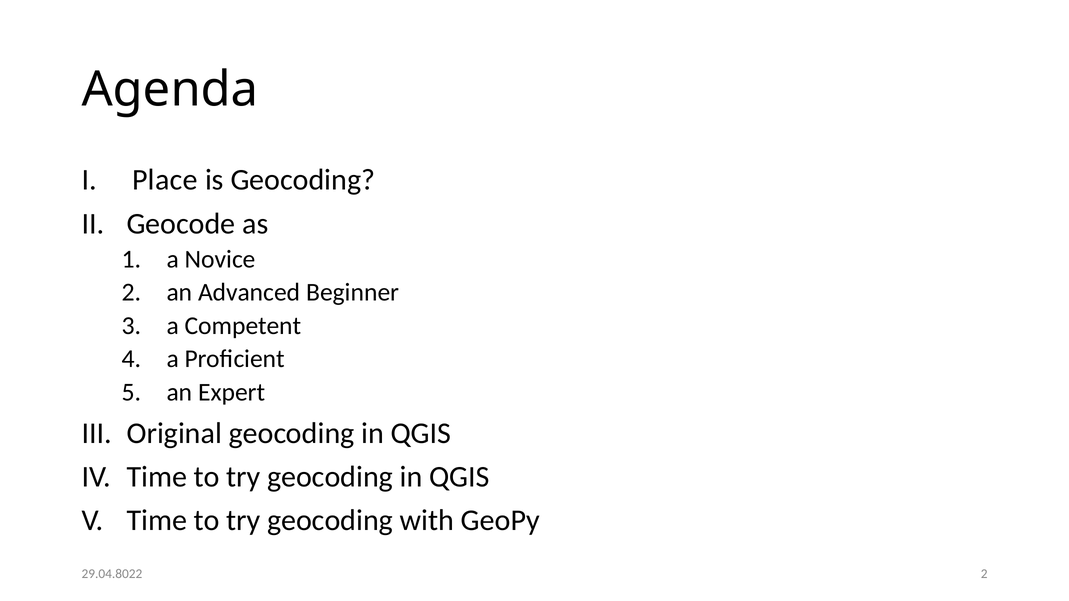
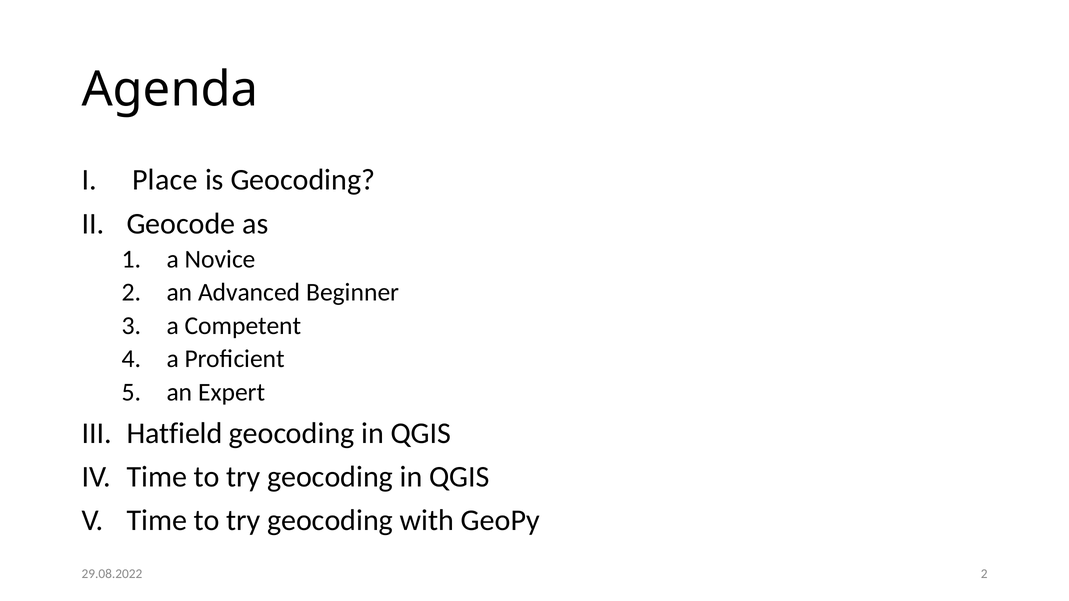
Original: Original -> Hatfield (174, 433)
29.04.8022: 29.04.8022 -> 29.08.2022 (112, 574)
